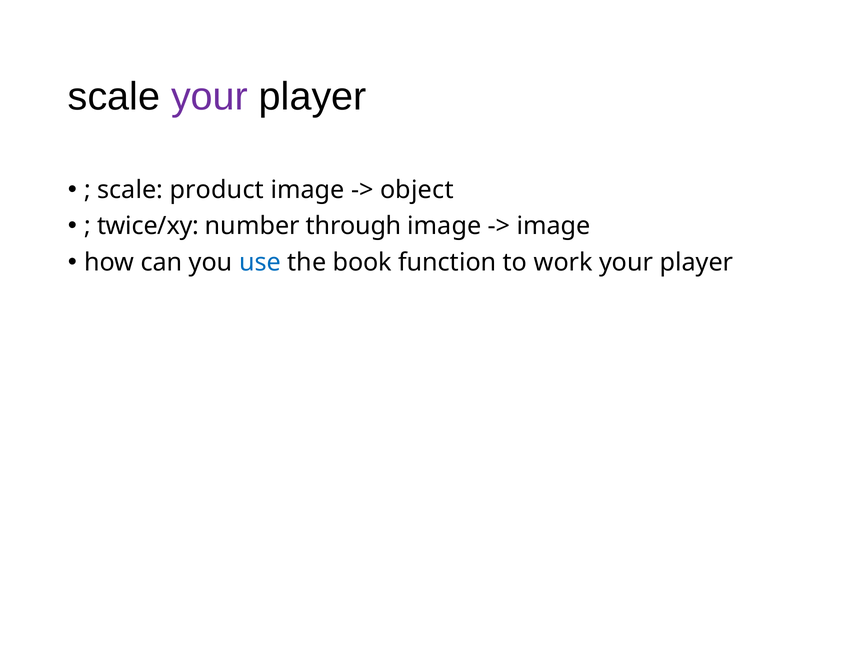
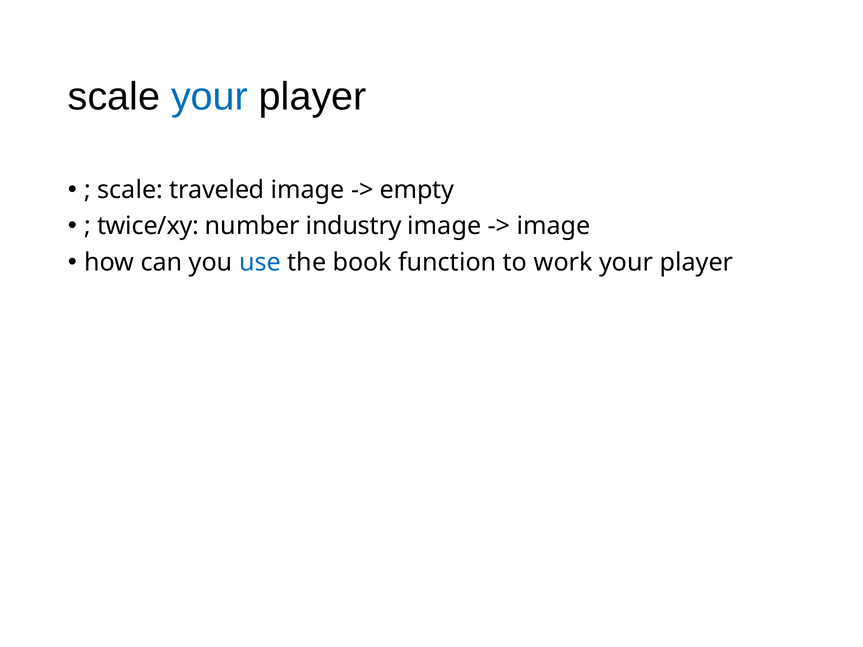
your colour: purple -> blue (210, 97)
product: product -> traveled (217, 190)
object: object -> empty (417, 190)
through: through -> industry (354, 226)
